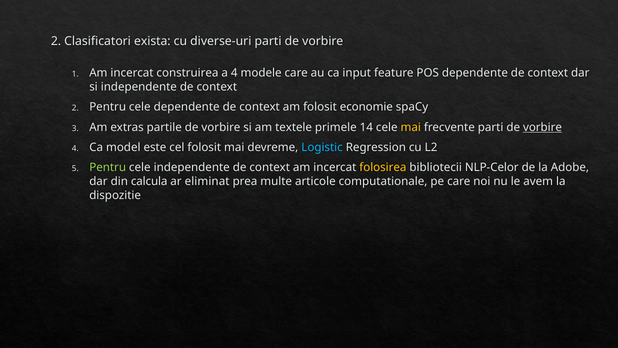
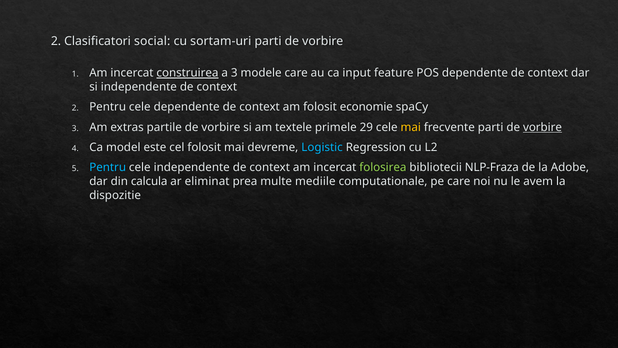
exista: exista -> social (152, 41)
diverse-uri: diverse-uri -> sortam-uri (221, 41)
construirea underline: none -> present (187, 73)
a 4: 4 -> 3 (234, 73)
14: 14 -> 29 (366, 127)
Pentru colour: light green -> light blue (108, 167)
folosirea colour: yellow -> light green (383, 167)
NLP-Celor: NLP-Celor -> NLP-Fraza (492, 167)
articole: articole -> mediile (315, 181)
